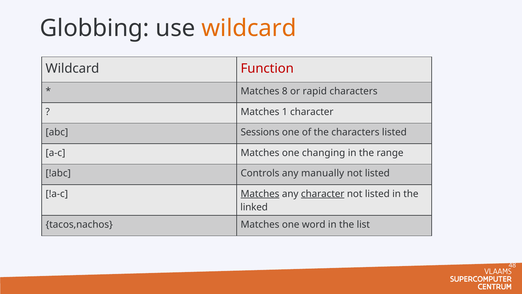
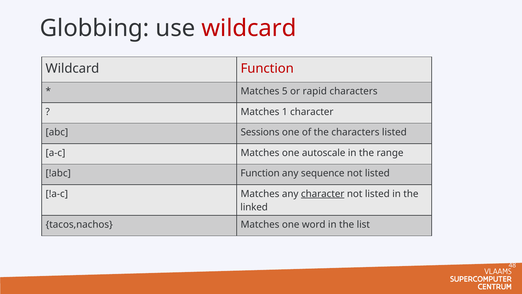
wildcard colour: orange -> red (249, 28)
8: 8 -> 5 (285, 91)
changing: changing -> autoscale (324, 153)
!abc Controls: Controls -> Function (260, 173)
manually: manually -> sequence (323, 173)
Matches underline: present -> none (260, 194)
